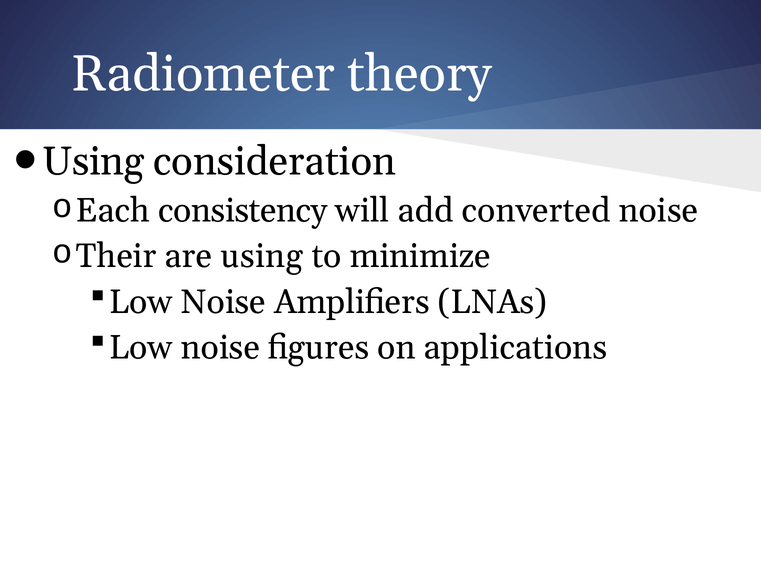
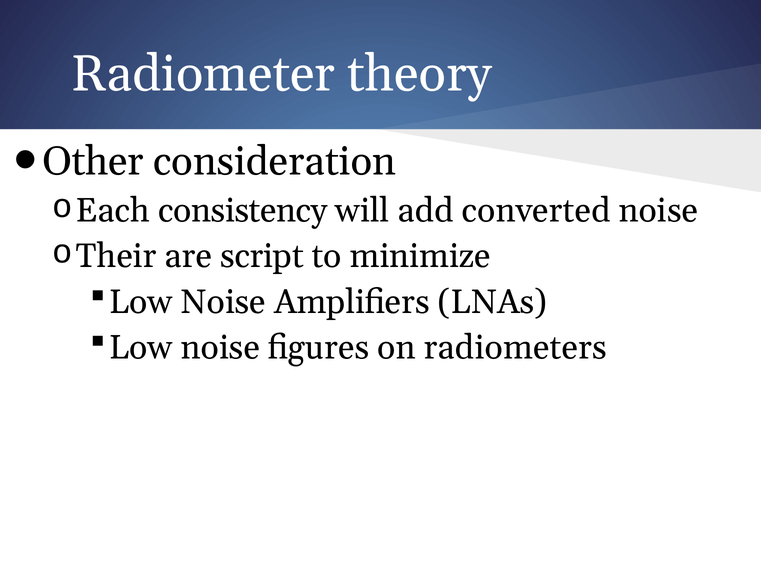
Using: Using -> Other (93, 161)
are using: using -> script (262, 256)
applications: applications -> radiometers (515, 347)
